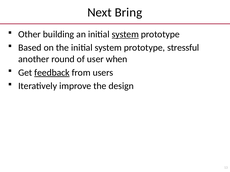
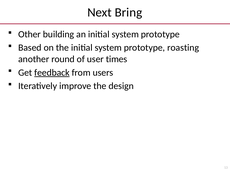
system underline: present -> none (125, 34)
stressful: stressful -> roasting (183, 48)
when: when -> times (117, 59)
